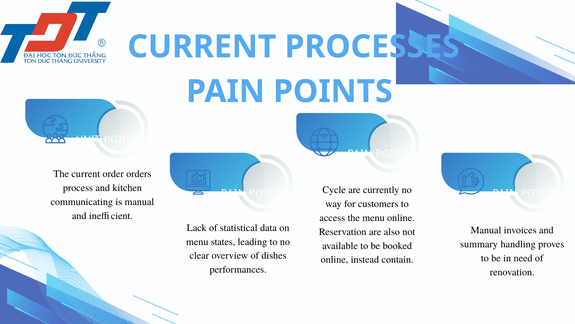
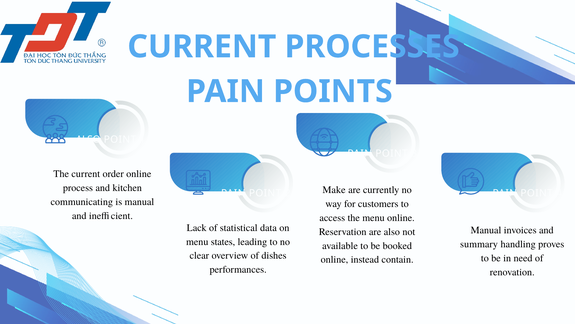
UNIT: UNIT -> ALSO (88, 139)
order orders: orders -> online (139, 174)
Cycle: Cycle -> Make (334, 189)
